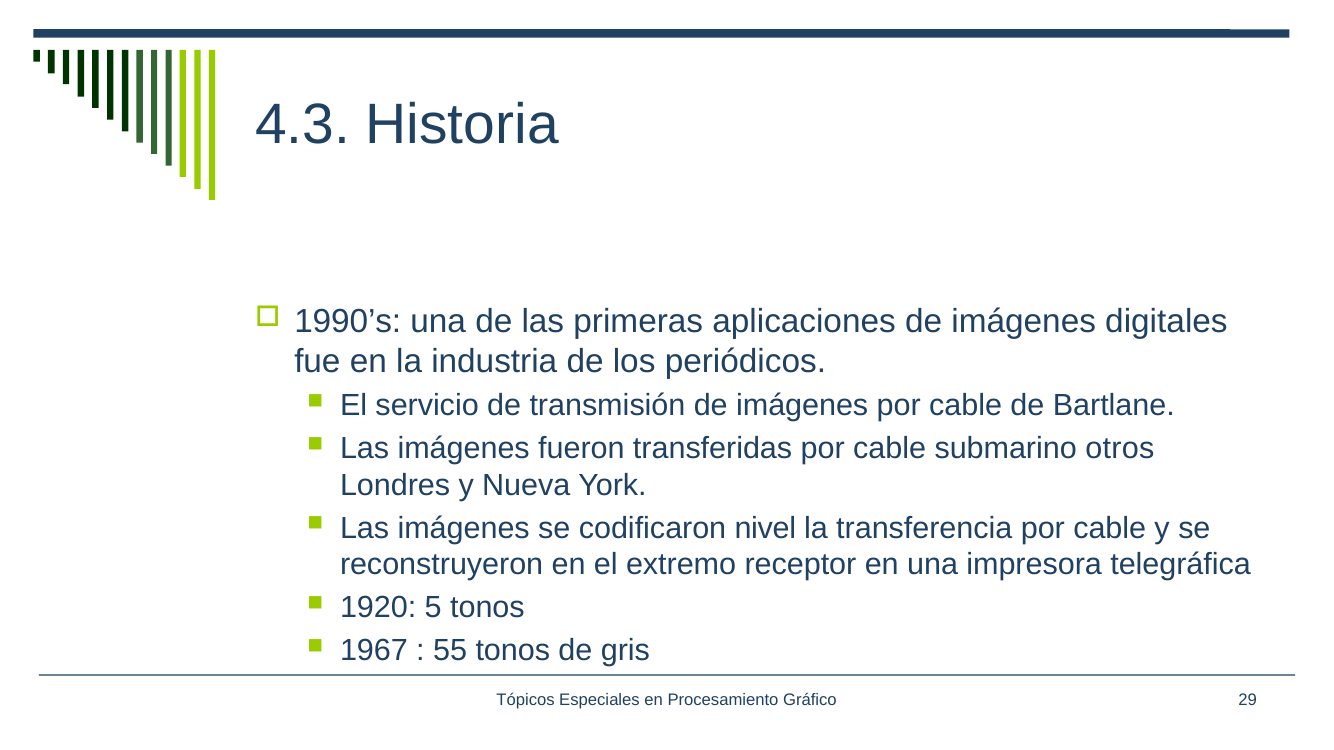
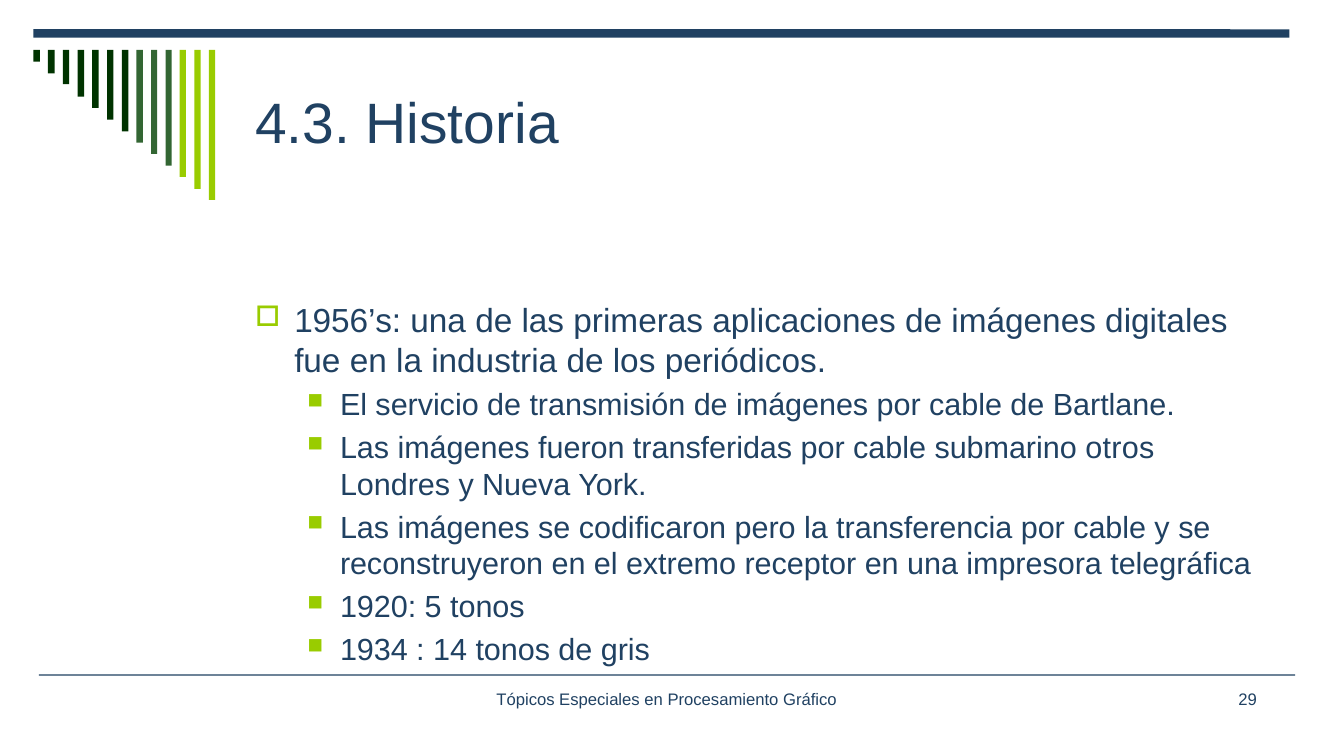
1990’s: 1990’s -> 1956’s (348, 322)
nivel: nivel -> pero (765, 528)
1967: 1967 -> 1934 (374, 650)
55: 55 -> 14 (450, 650)
